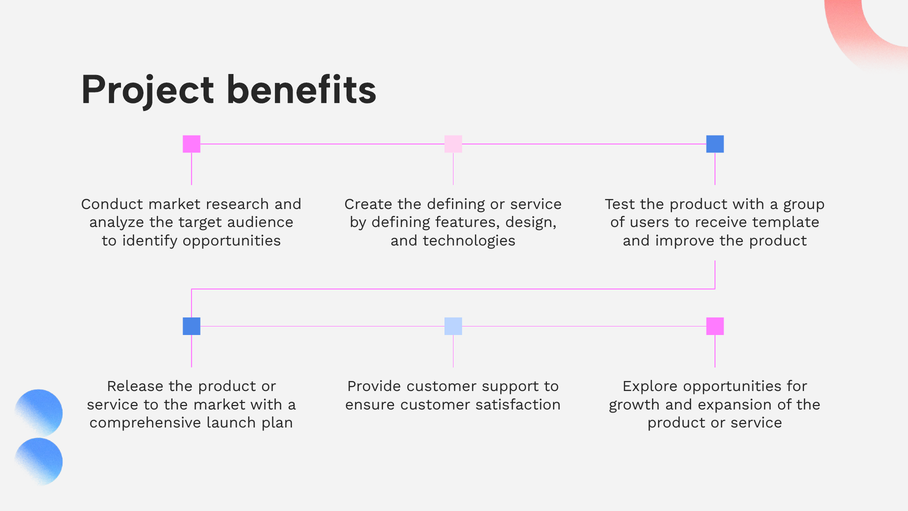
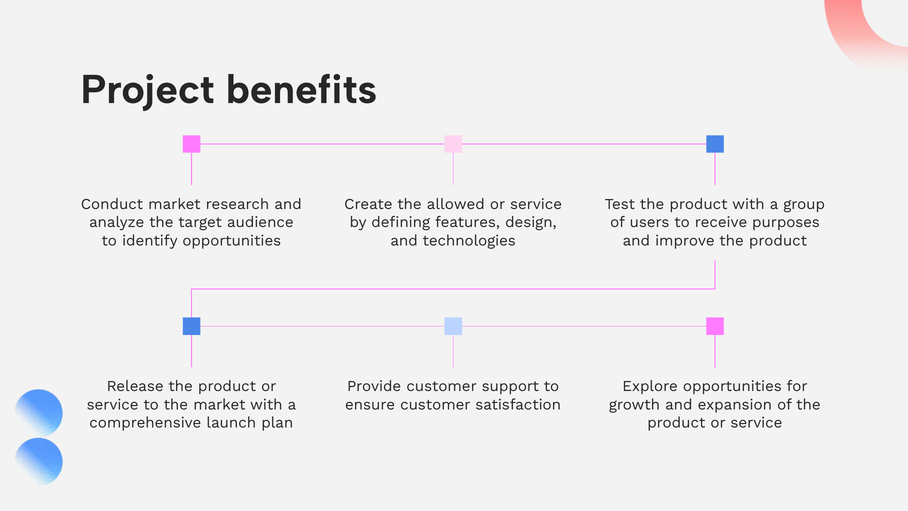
the defining: defining -> allowed (456, 204)
template: template -> purposes (786, 222)
